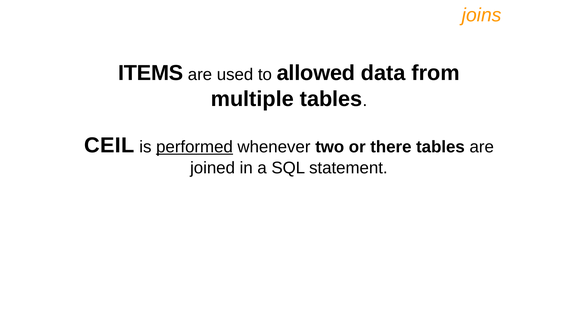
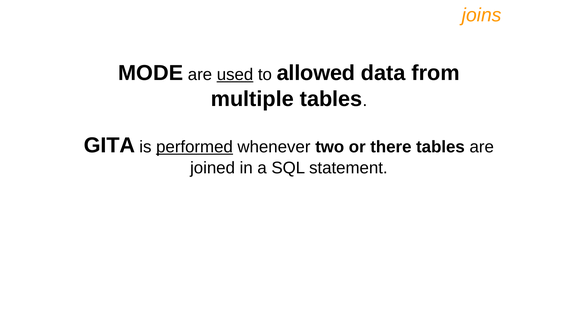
ITEMS: ITEMS -> MODE (151, 73)
used underline: none -> present (235, 75)
CEIL: CEIL -> GITA (110, 145)
